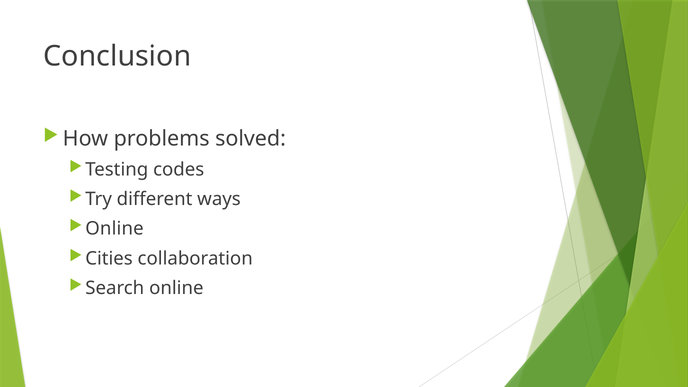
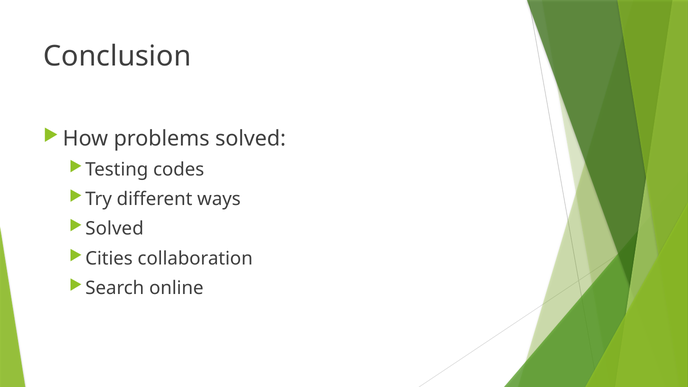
Online: Online -> Solved (115, 229)
